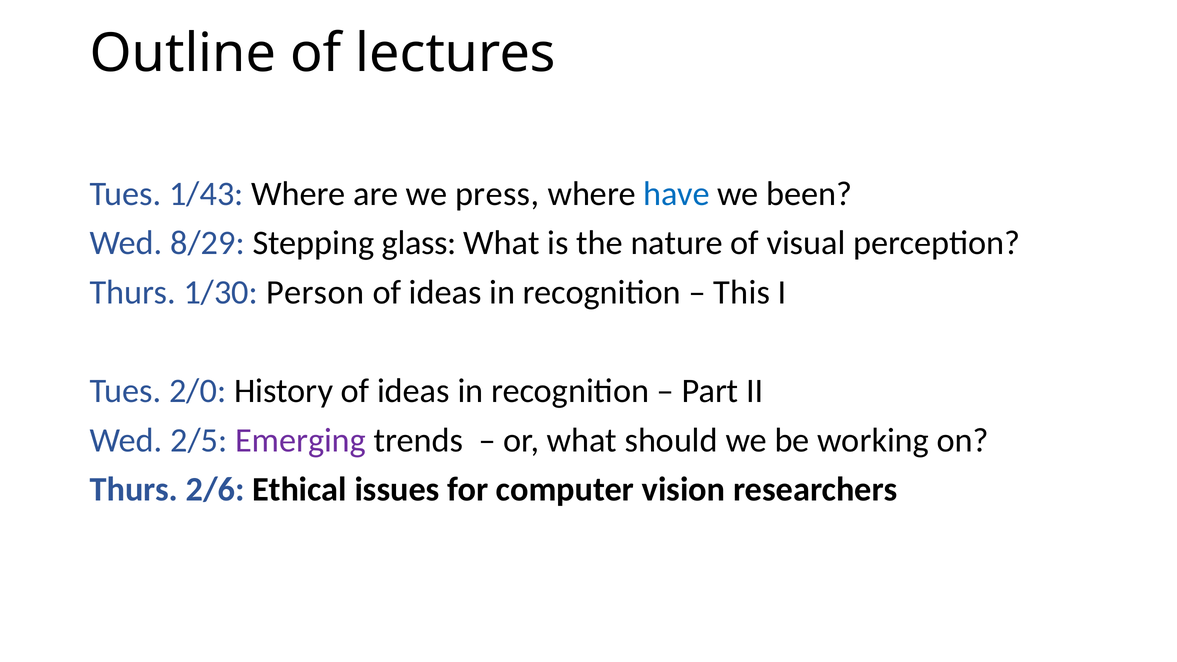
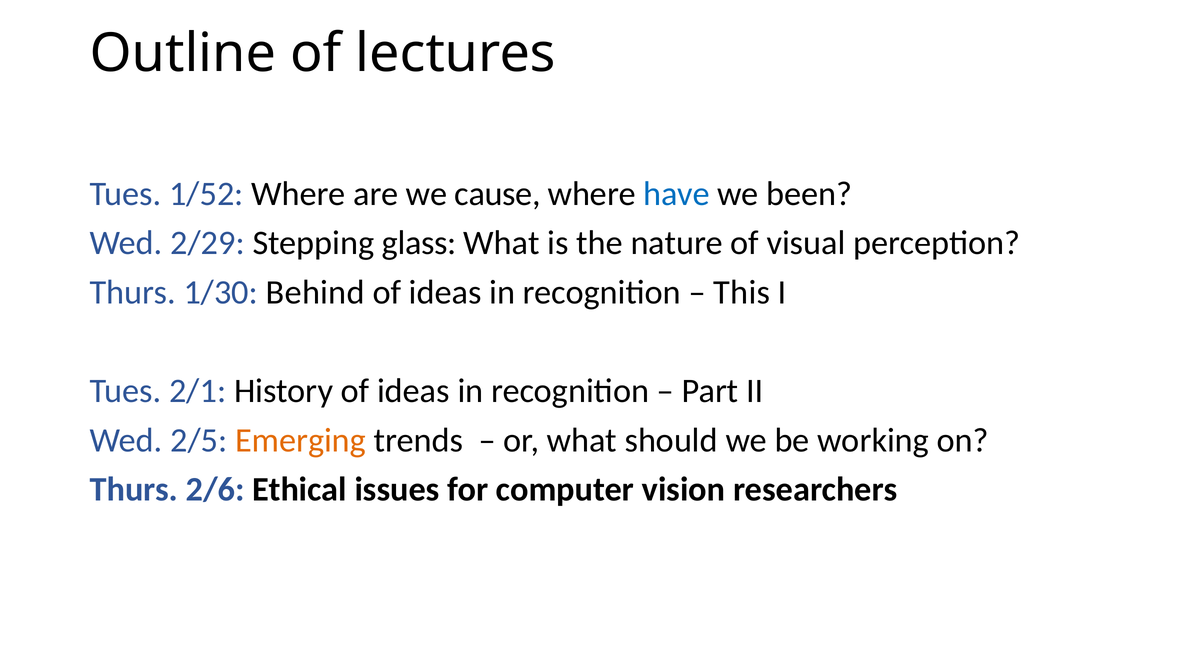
1/43: 1/43 -> 1/52 (206, 194)
press: press -> cause (498, 194)
8/29: 8/29 -> 2/29 (208, 243)
Person: Person -> Behind (315, 292)
2/0: 2/0 -> 2/1 (198, 391)
Emerging colour: purple -> orange (301, 440)
